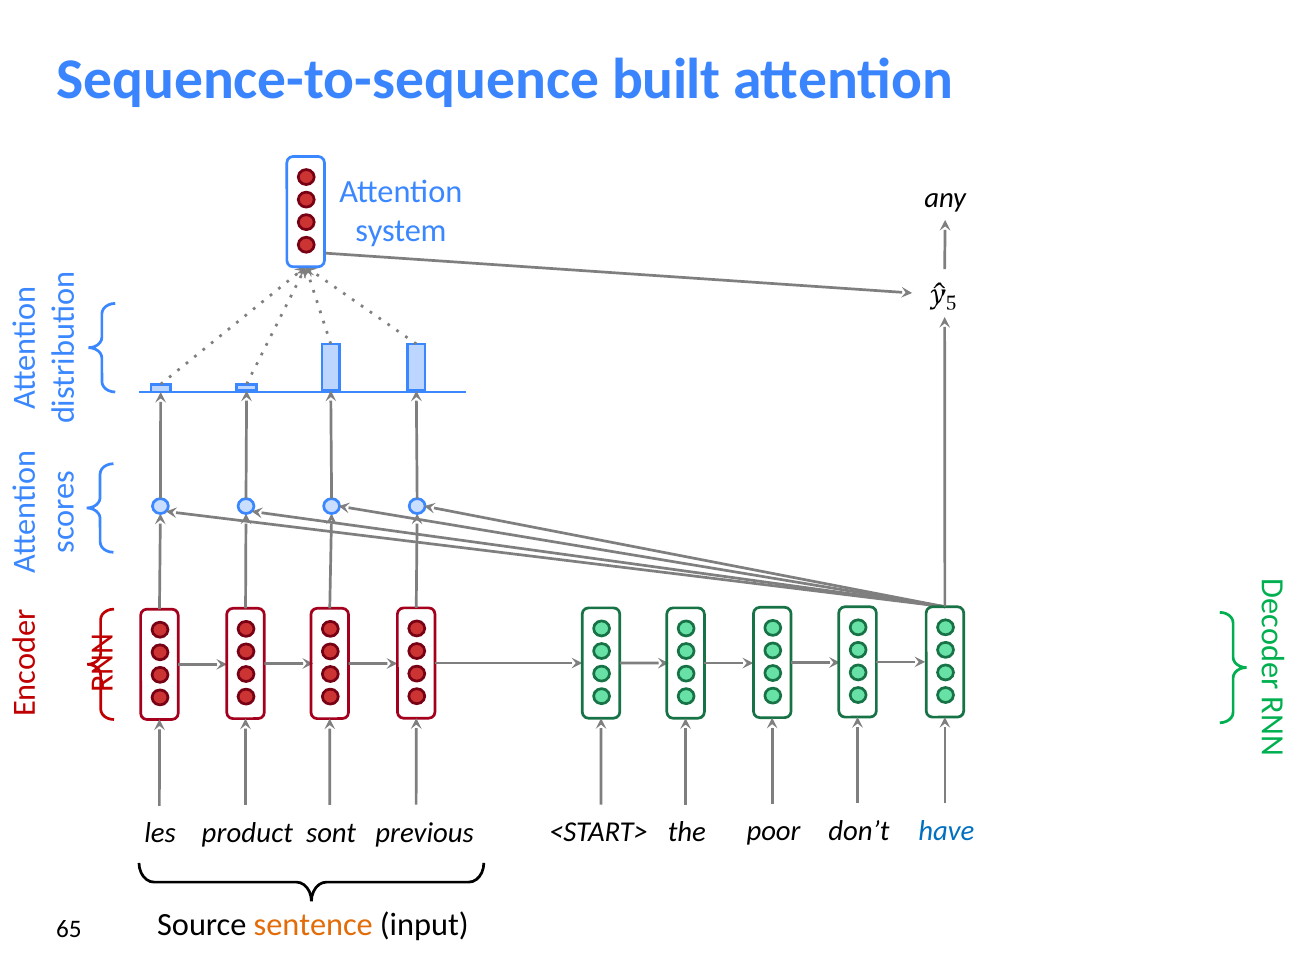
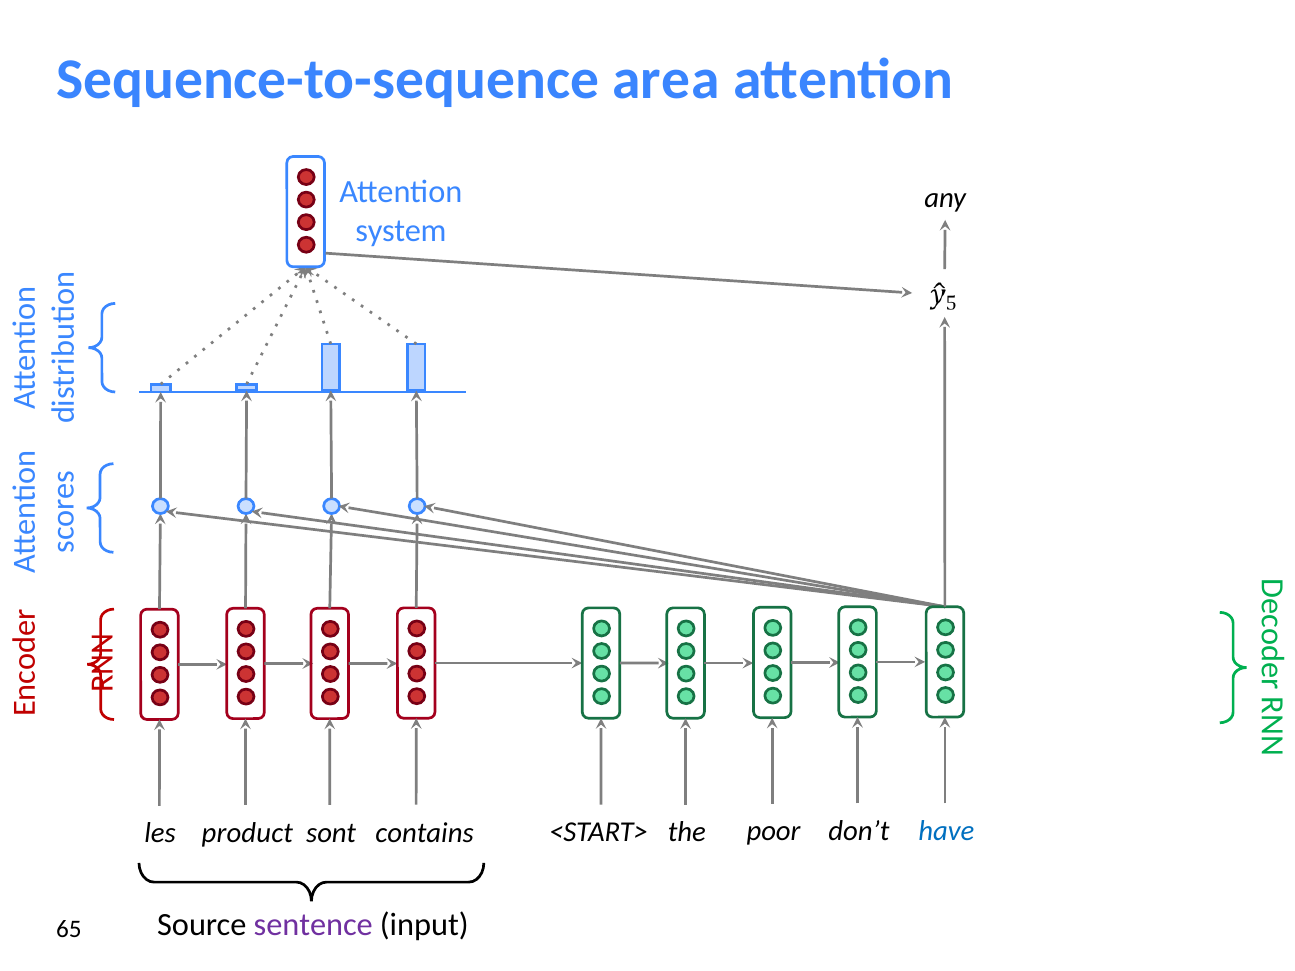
built: built -> area (666, 79)
previous: previous -> contains (425, 833)
sentence colour: orange -> purple (313, 925)
